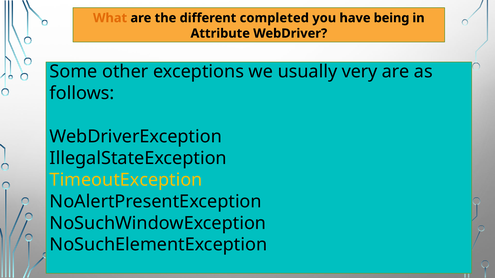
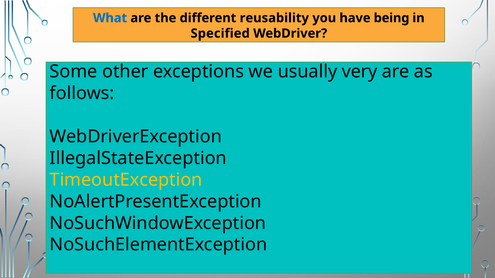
What colour: orange -> blue (110, 18)
completed: completed -> reusability (274, 18)
Attribute: Attribute -> Specified (220, 33)
